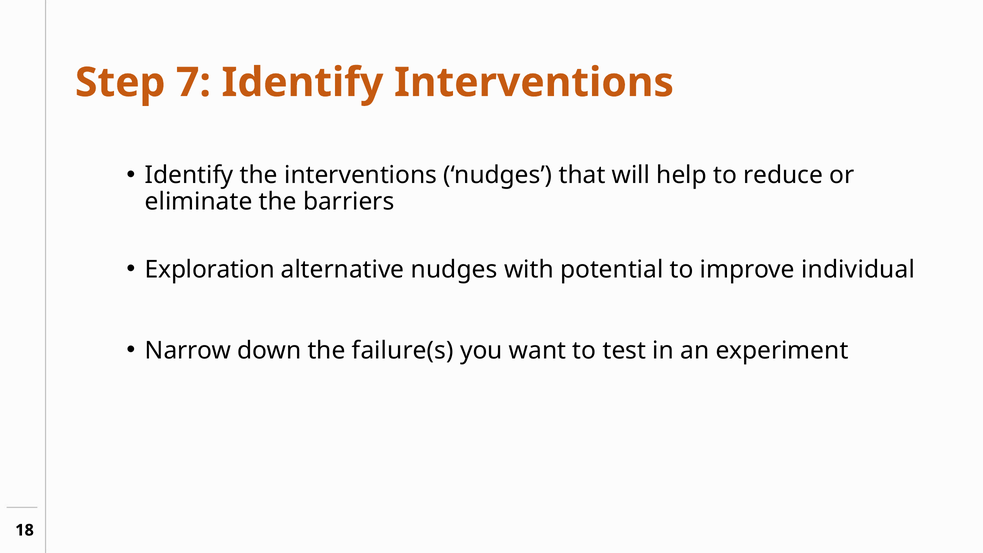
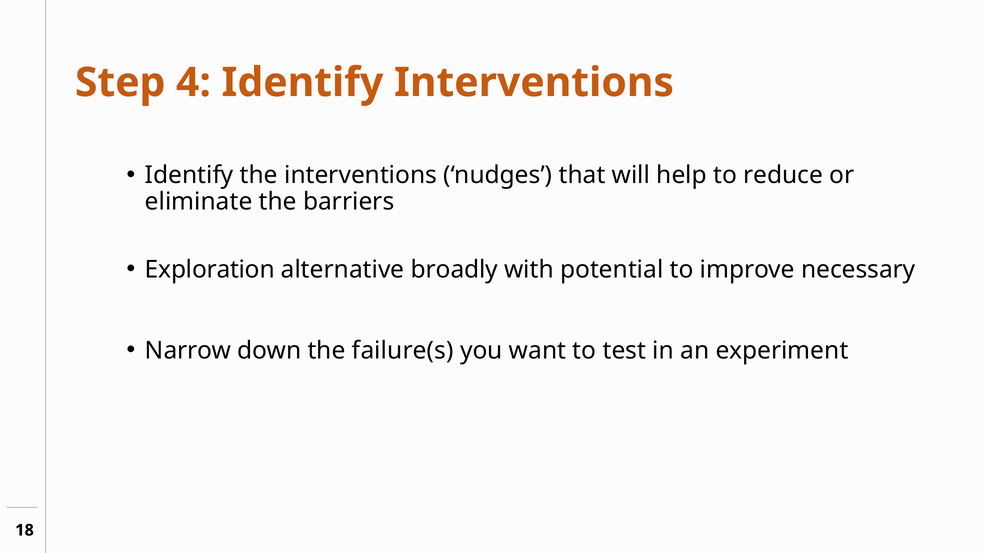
7: 7 -> 4 (193, 83)
alternative nudges: nudges -> broadly (454, 270)
individual: individual -> necessary (858, 270)
